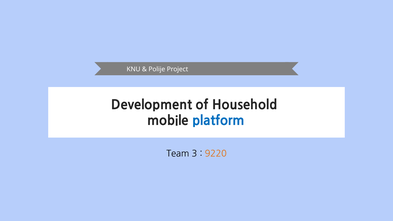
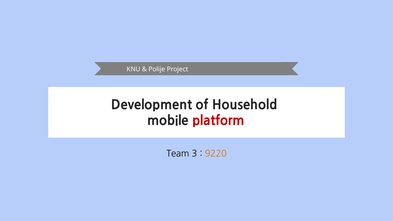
platform colour: blue -> red (218, 121)
